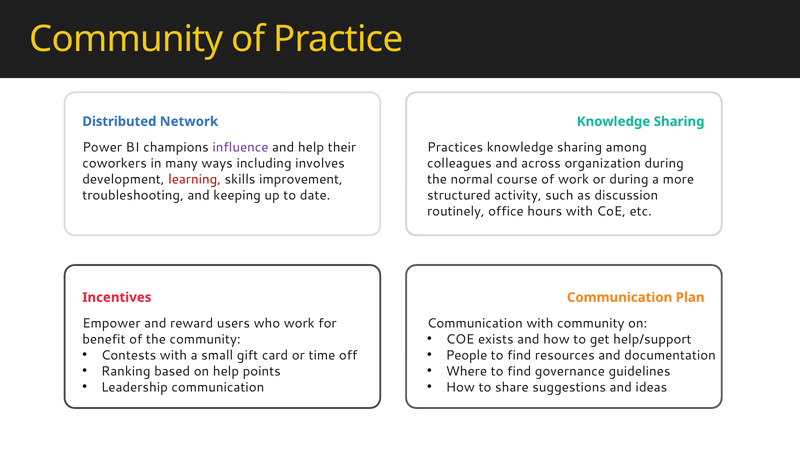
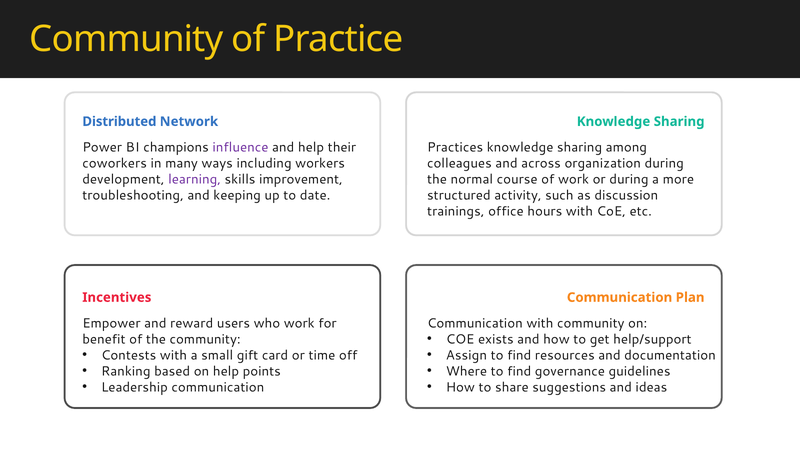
involves: involves -> workers (320, 163)
learning colour: red -> purple (195, 179)
routinely: routinely -> trainings (456, 211)
People: People -> Assign (466, 355)
